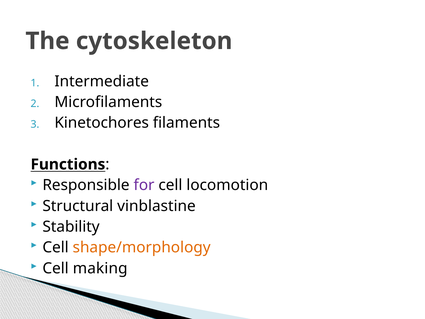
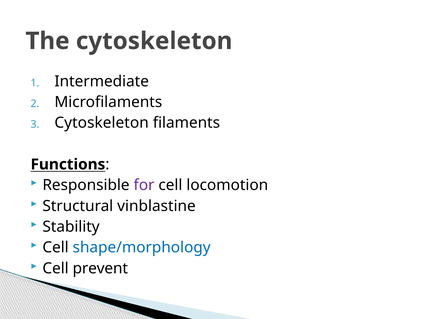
Kinetochores: Kinetochores -> Cytoskeleton (102, 123)
shape/morphology colour: orange -> blue (142, 247)
making: making -> prevent (100, 268)
